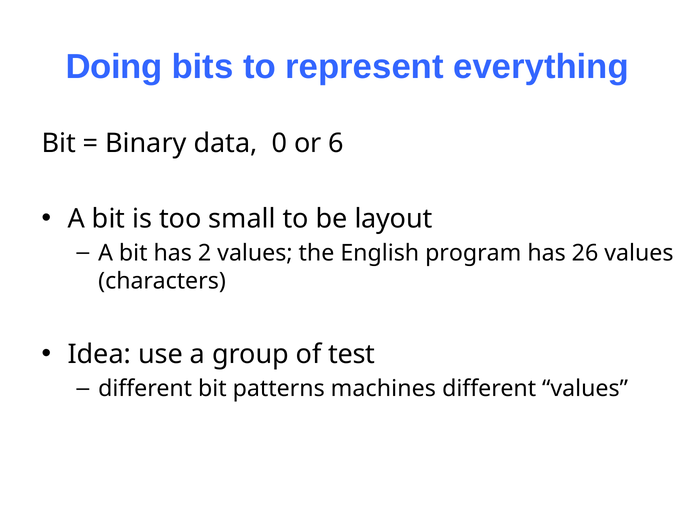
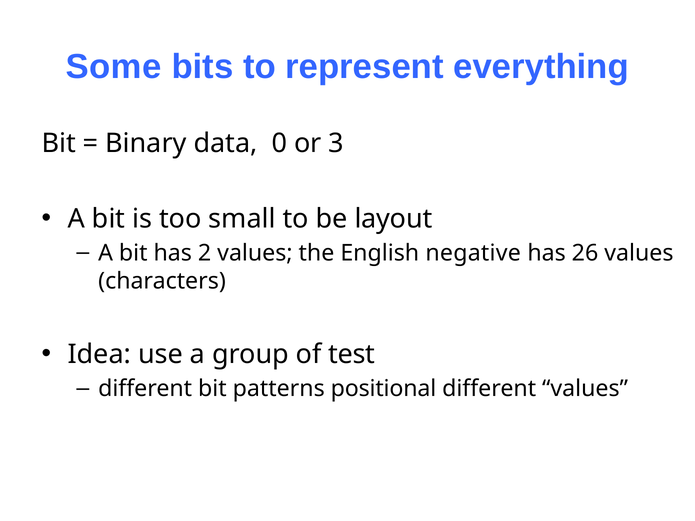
Doing: Doing -> Some (114, 67)
6: 6 -> 3 (336, 143)
program: program -> negative (473, 253)
machines: machines -> positional (383, 389)
